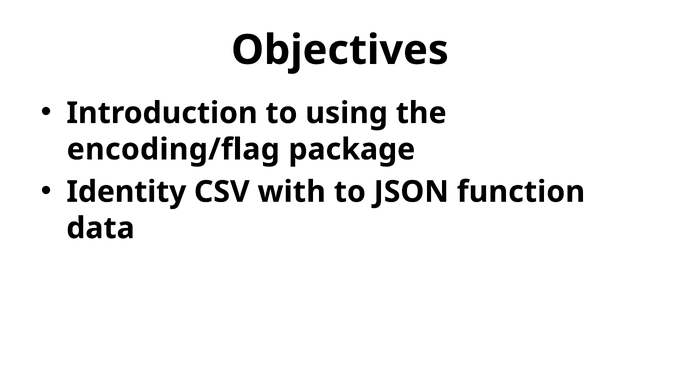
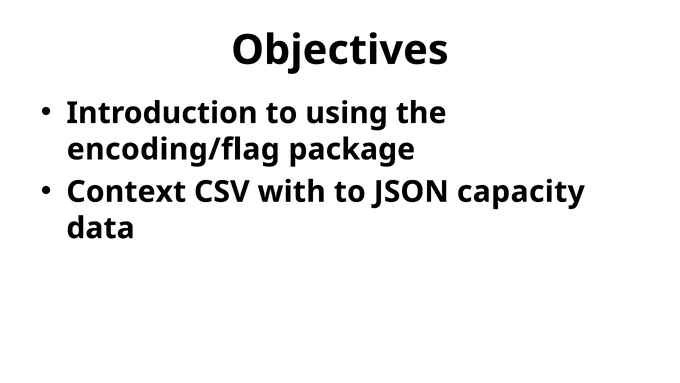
Identity: Identity -> Context (126, 192)
function: function -> capacity (521, 192)
